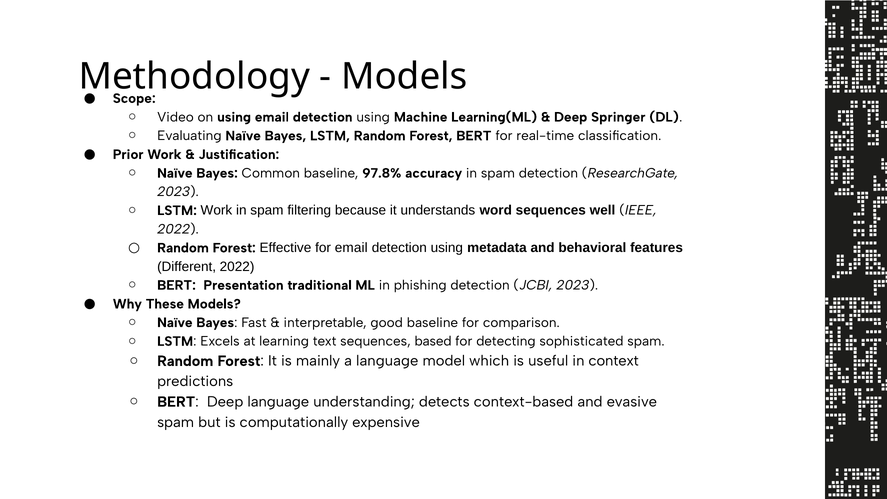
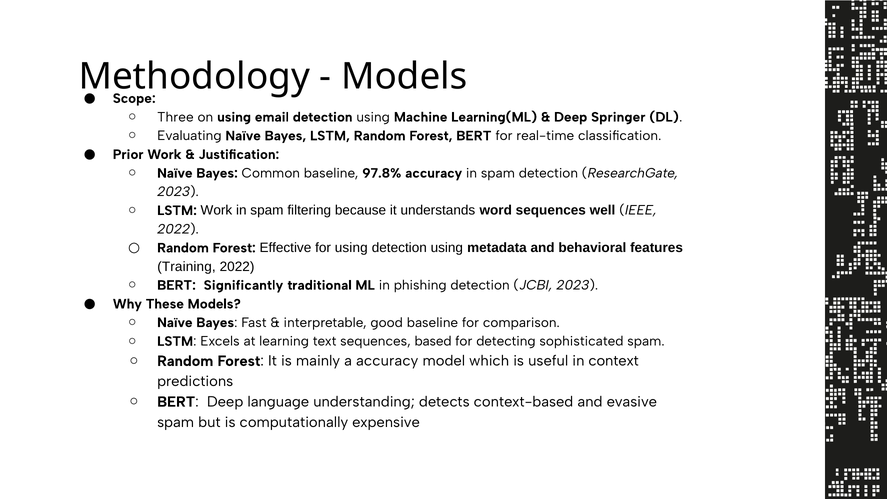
Video: Video -> Three (175, 117)
for email: email -> using (351, 248)
Different: Different -> Training (186, 267)
Presentation: Presentation -> Significantly (243, 285)
a language: language -> accuracy (387, 361)
